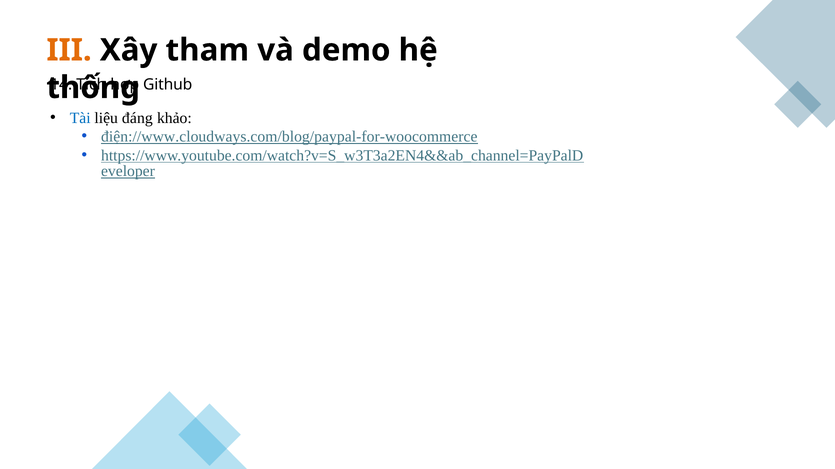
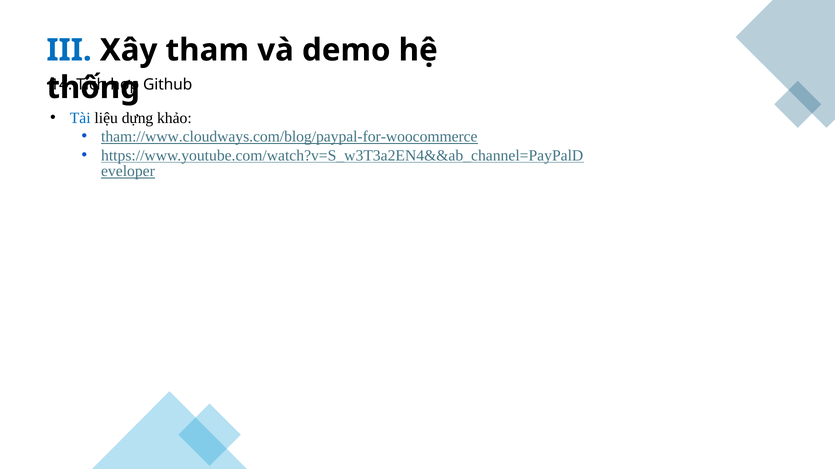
III colour: orange -> blue (69, 50)
đáng: đáng -> dựng (138, 118)
điện://www.cloudways.com/blog/paypal-for-woocommerce: điện://www.cloudways.com/blog/paypal-for-woocommerce -> tham://www.cloudways.com/blog/paypal-for-woocommerce (289, 137)
